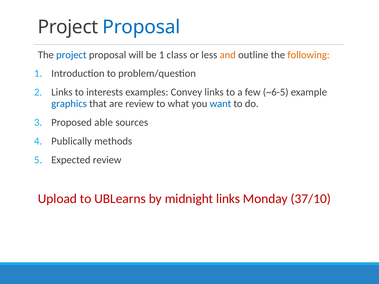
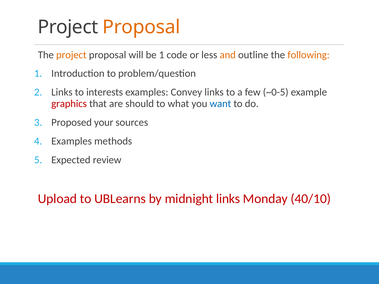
Proposal colour: blue -> orange (141, 27)
project colour: blue -> orange (71, 55)
class: class -> code (177, 55)
~6-5: ~6-5 -> ~0-5 (276, 92)
graphics colour: blue -> red (69, 104)
are review: review -> should (140, 104)
able: able -> your (104, 123)
Publically: Publically -> Examples (72, 141)
37/10: 37/10 -> 40/10 (311, 199)
